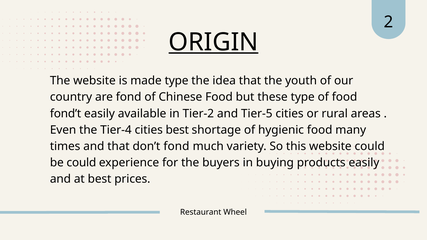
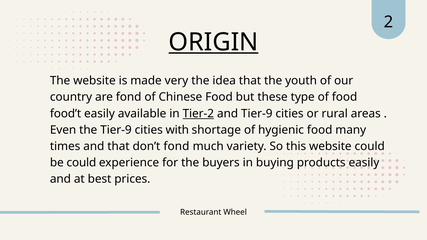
made type: type -> very (176, 81)
fond’t: fond’t -> food’t (66, 114)
Tier-2 underline: none -> present (198, 114)
and Tier-5: Tier-5 -> Tier-9 (257, 114)
the Tier-4: Tier-4 -> Tier-9 (116, 130)
cities best: best -> with (177, 130)
